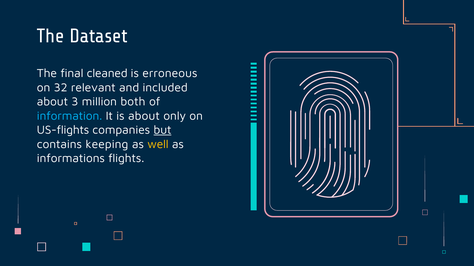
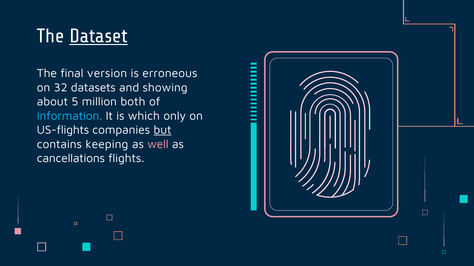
Dataset underline: none -> present (99, 36)
cleaned: cleaned -> version (107, 73)
relevant: relevant -> datasets (93, 88)
included: included -> showing (165, 88)
3: 3 -> 5 (75, 102)
is about: about -> which (144, 116)
well colour: yellow -> pink (158, 145)
informations: informations -> cancellations (71, 159)
